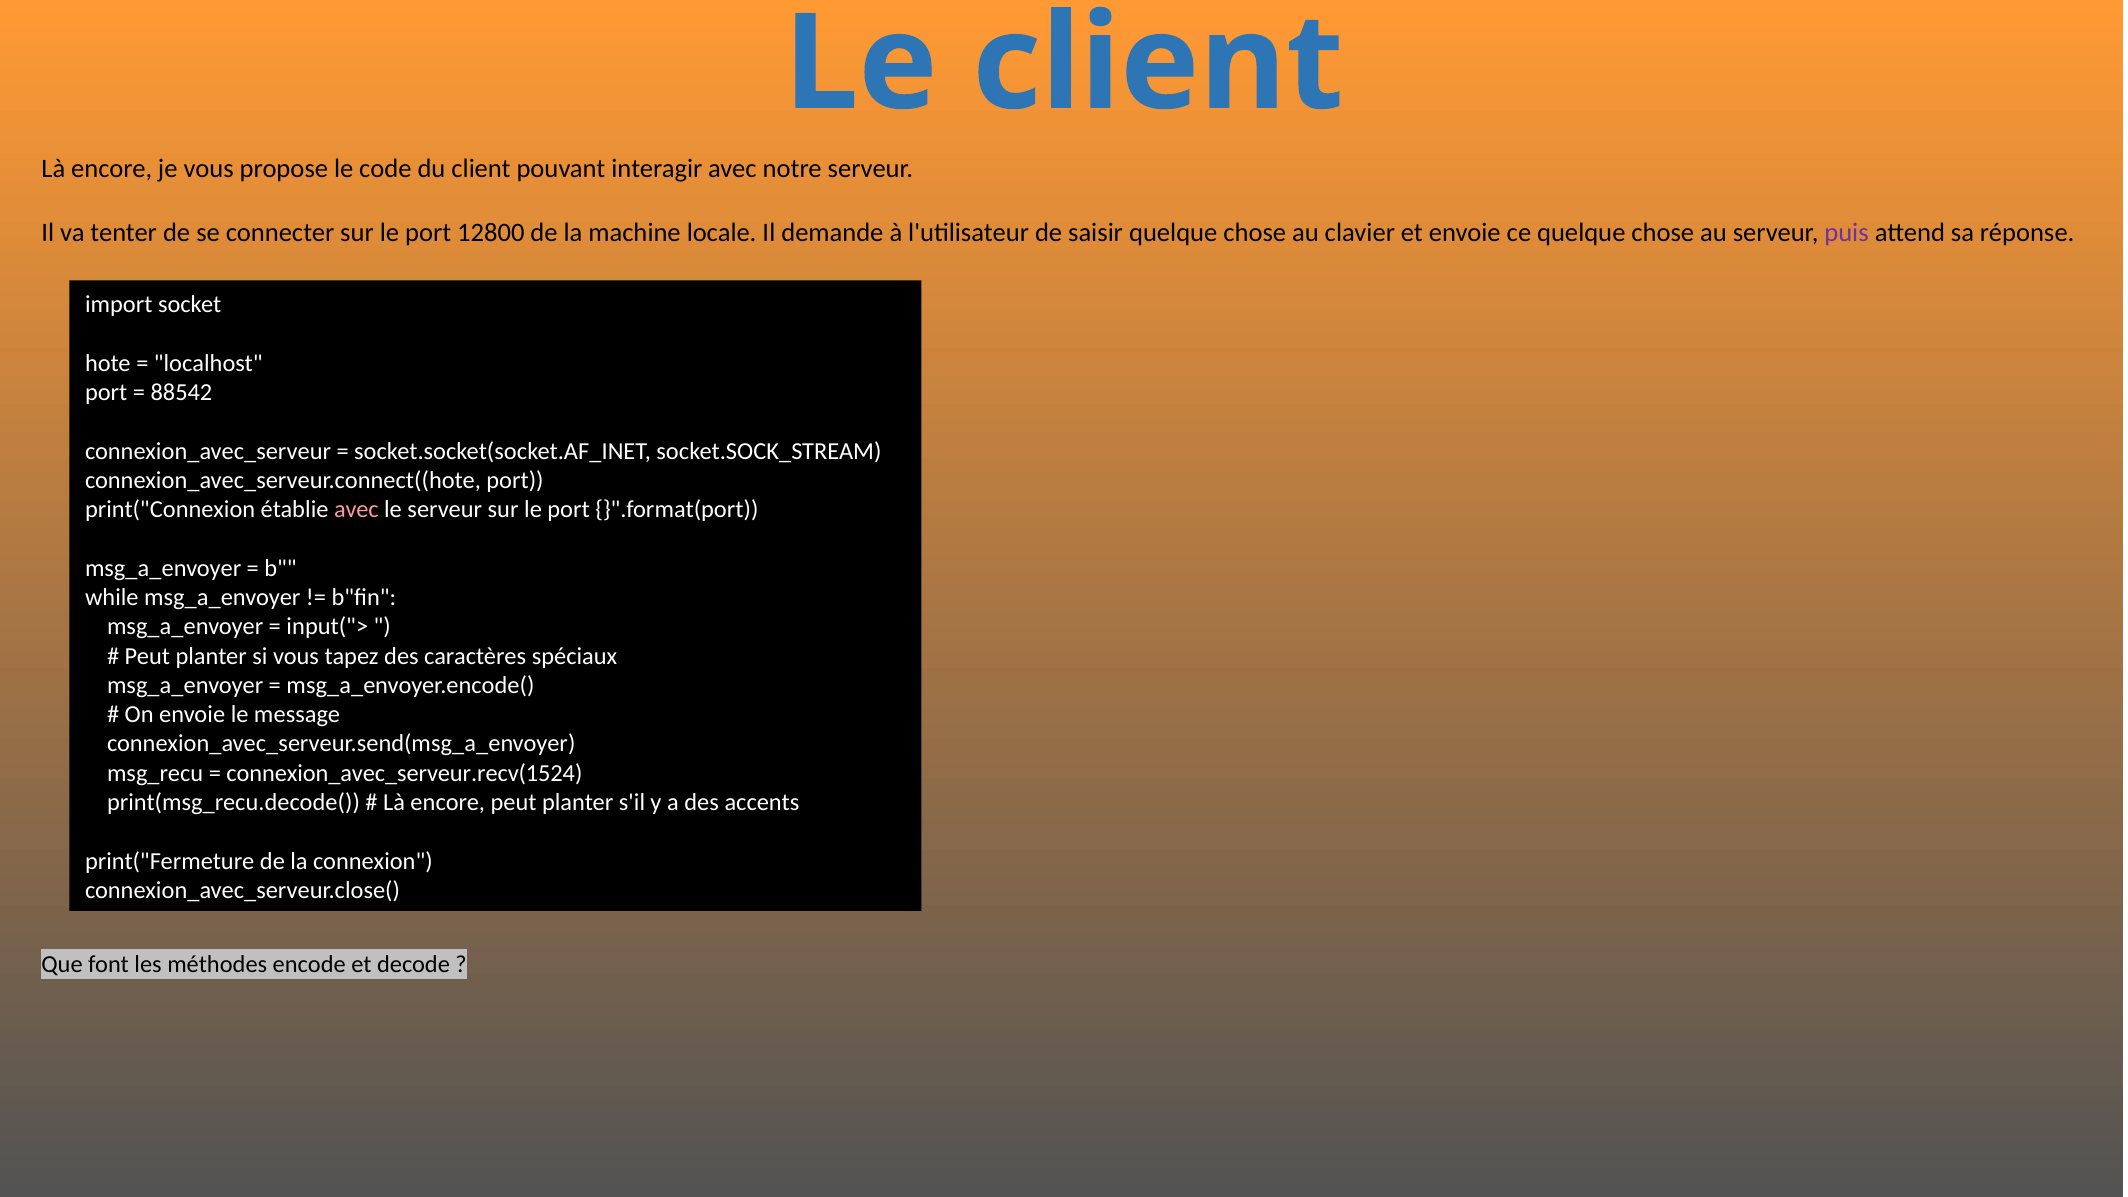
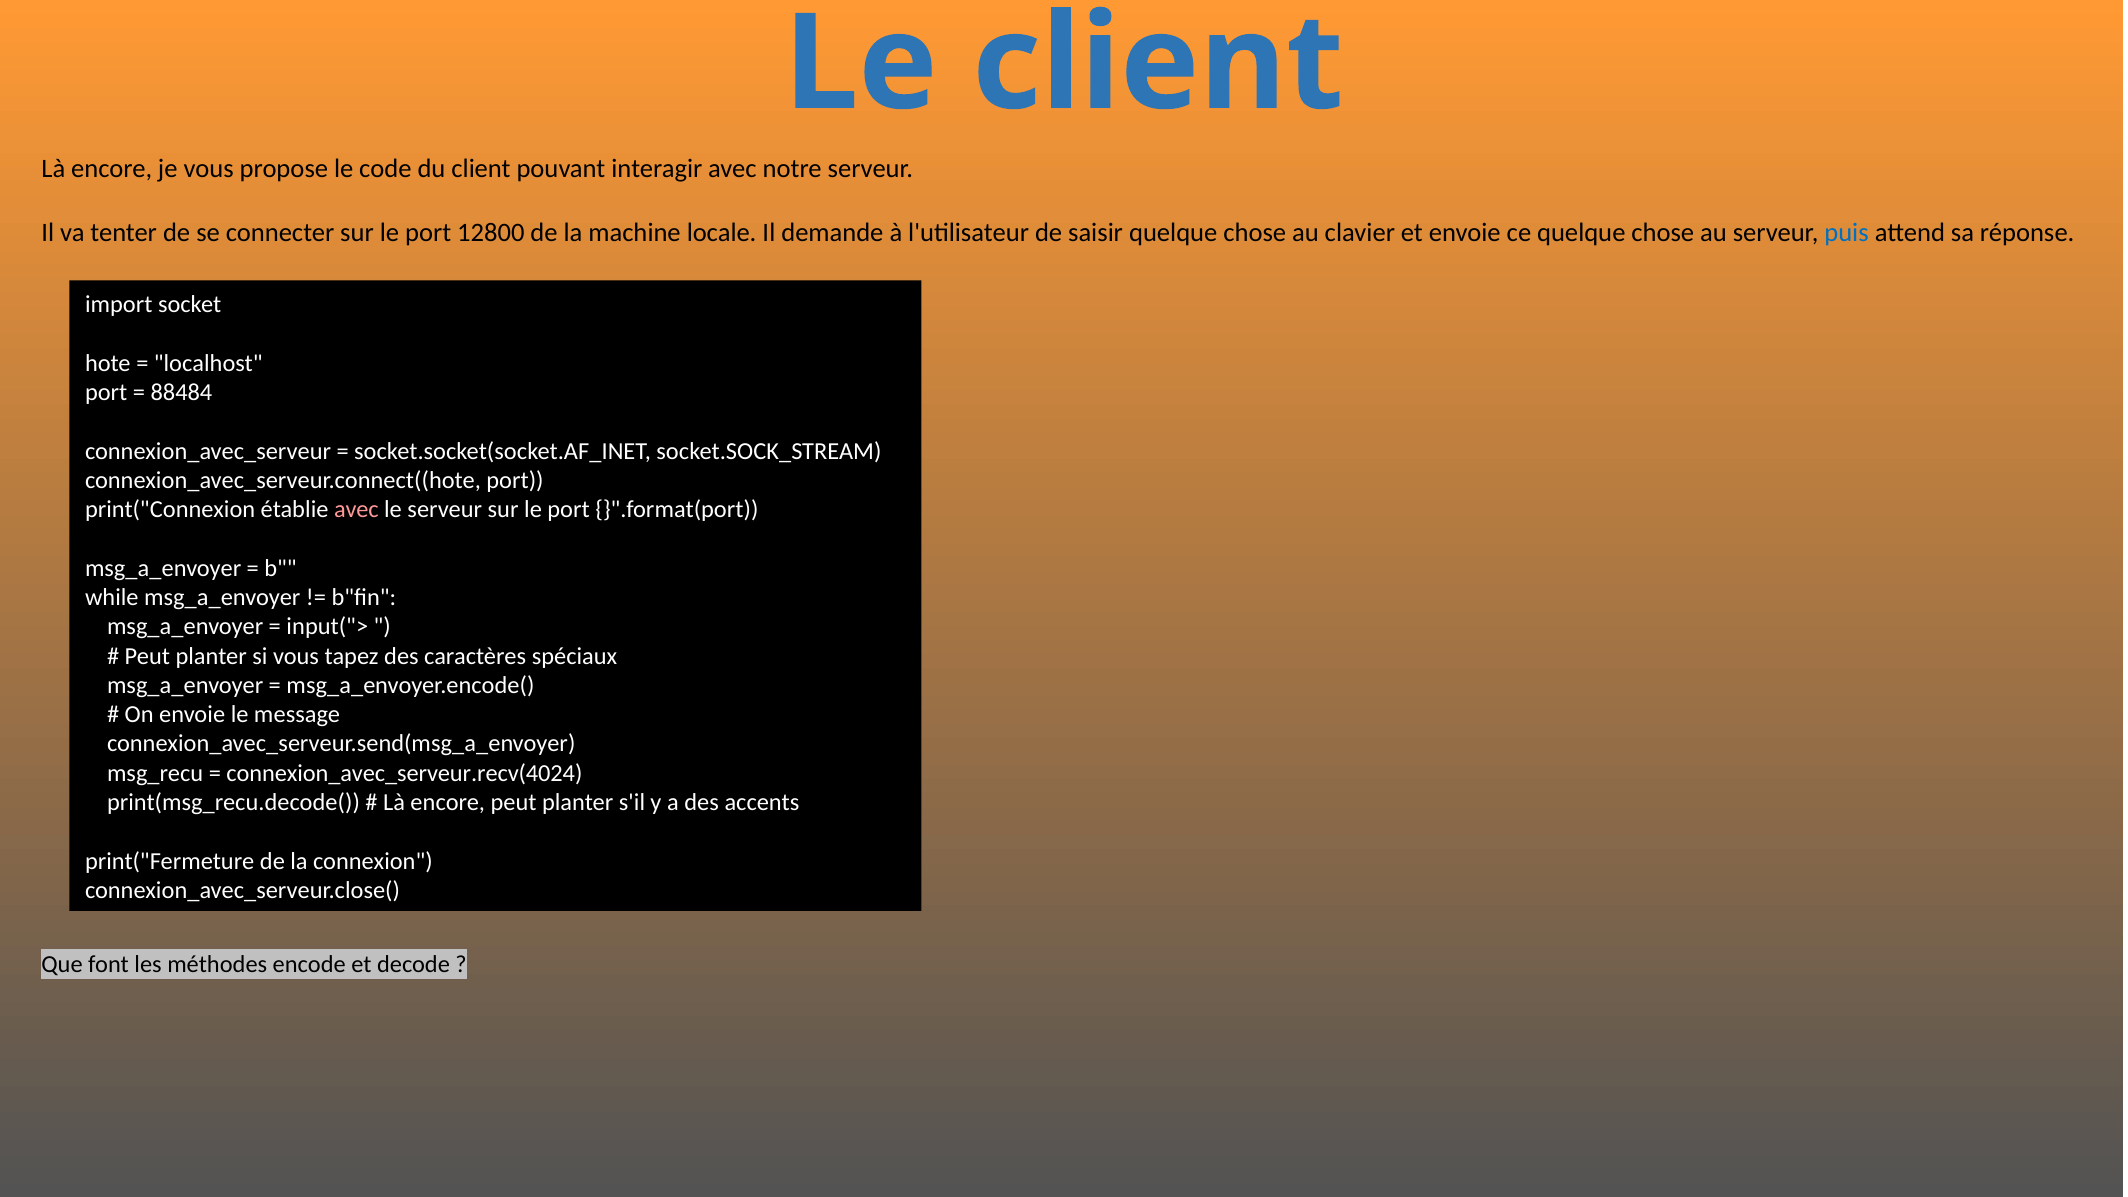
puis colour: purple -> blue (1847, 233)
88542: 88542 -> 88484 (181, 392)
connexion_avec_serveur.recv(1524: connexion_avec_serveur.recv(1524 -> connexion_avec_serveur.recv(4024 (404, 773)
